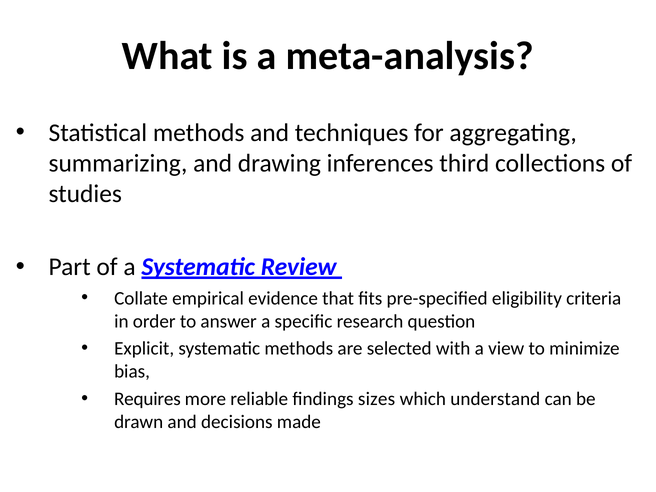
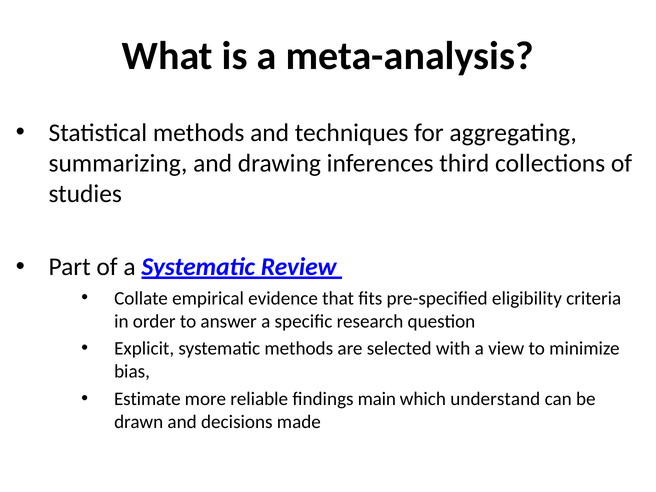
Requires: Requires -> Estimate (147, 399)
sizes: sizes -> main (377, 399)
